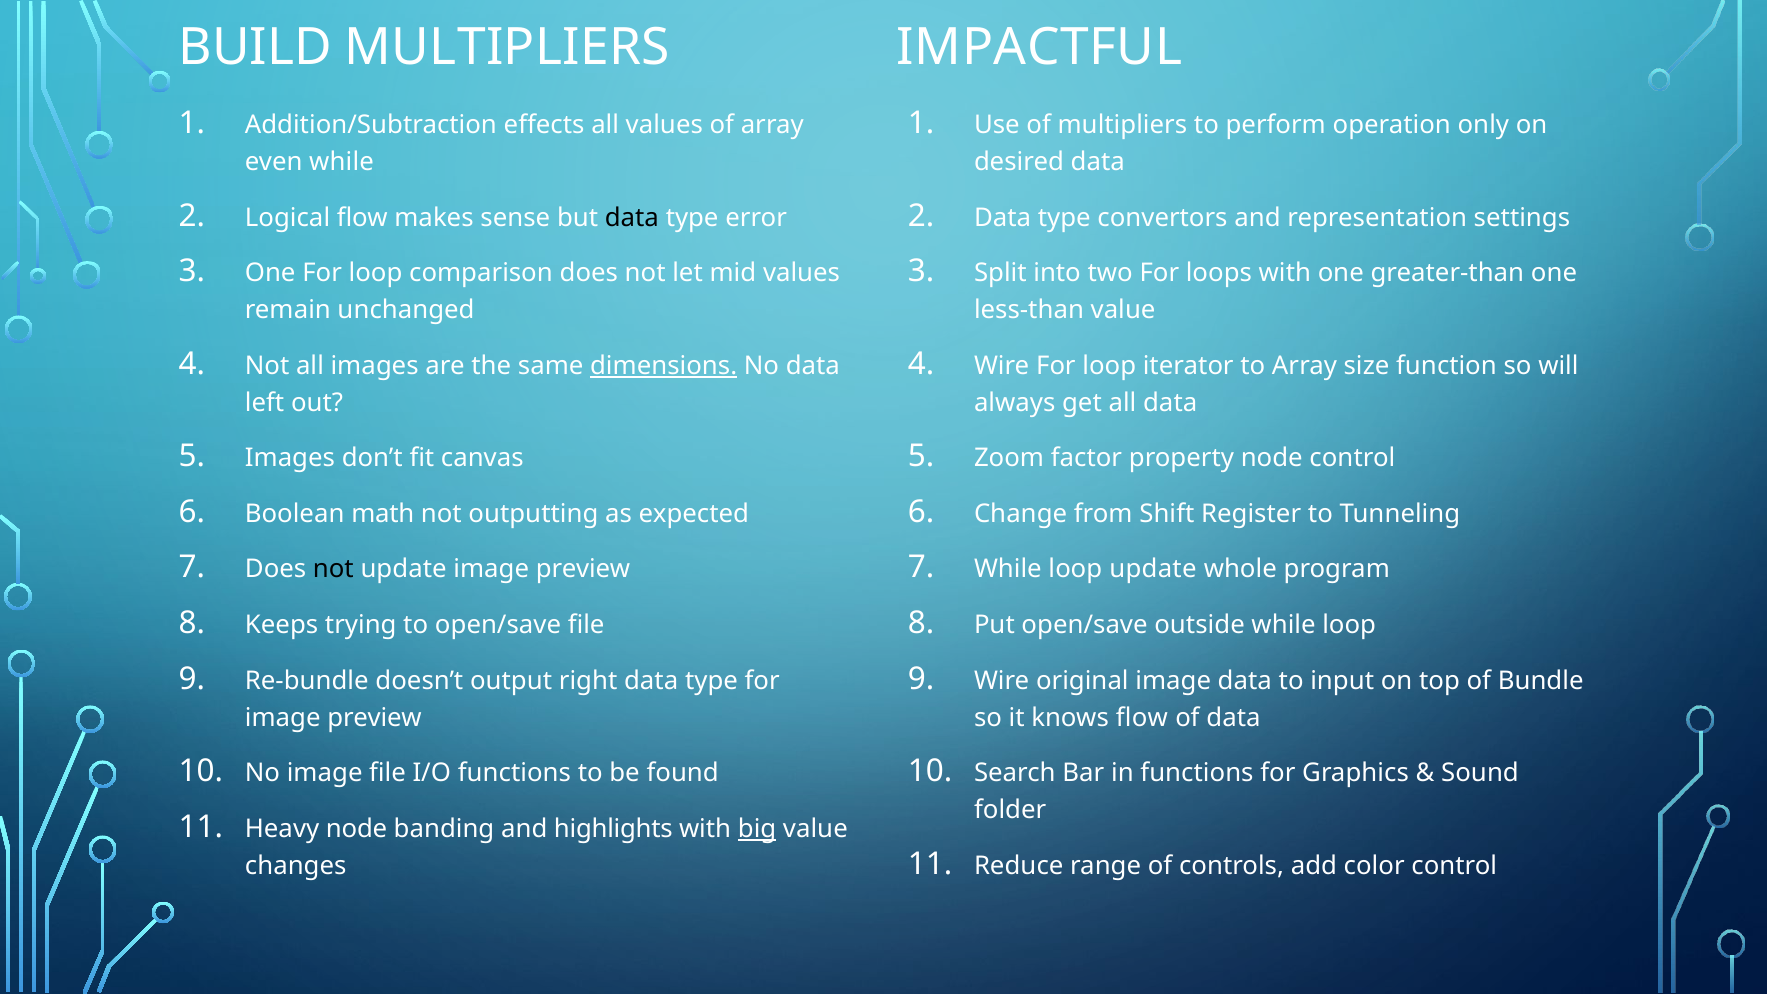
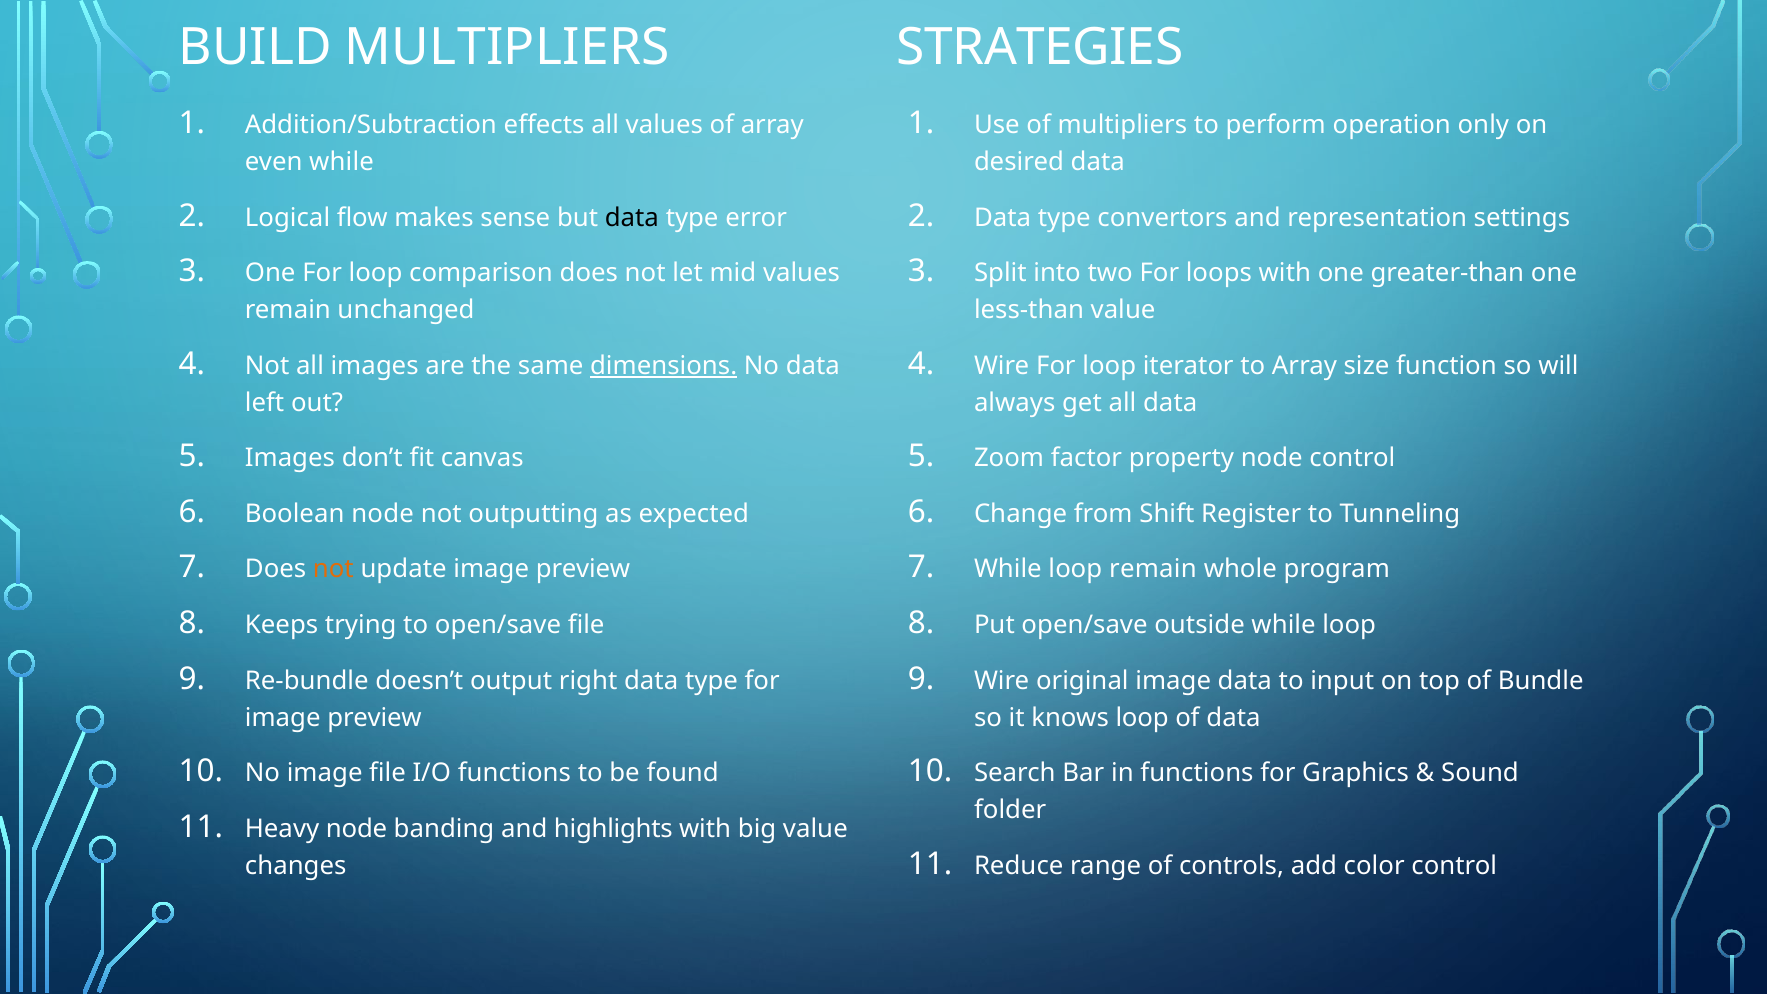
IMPACTFUL: IMPACTFUL -> STRATEGIES (1040, 47)
Boolean math: math -> node (383, 514)
not colour: black -> orange (333, 569)
loop update: update -> remain (1153, 569)
knows flow: flow -> loop (1142, 718)
big underline: present -> none (757, 829)
